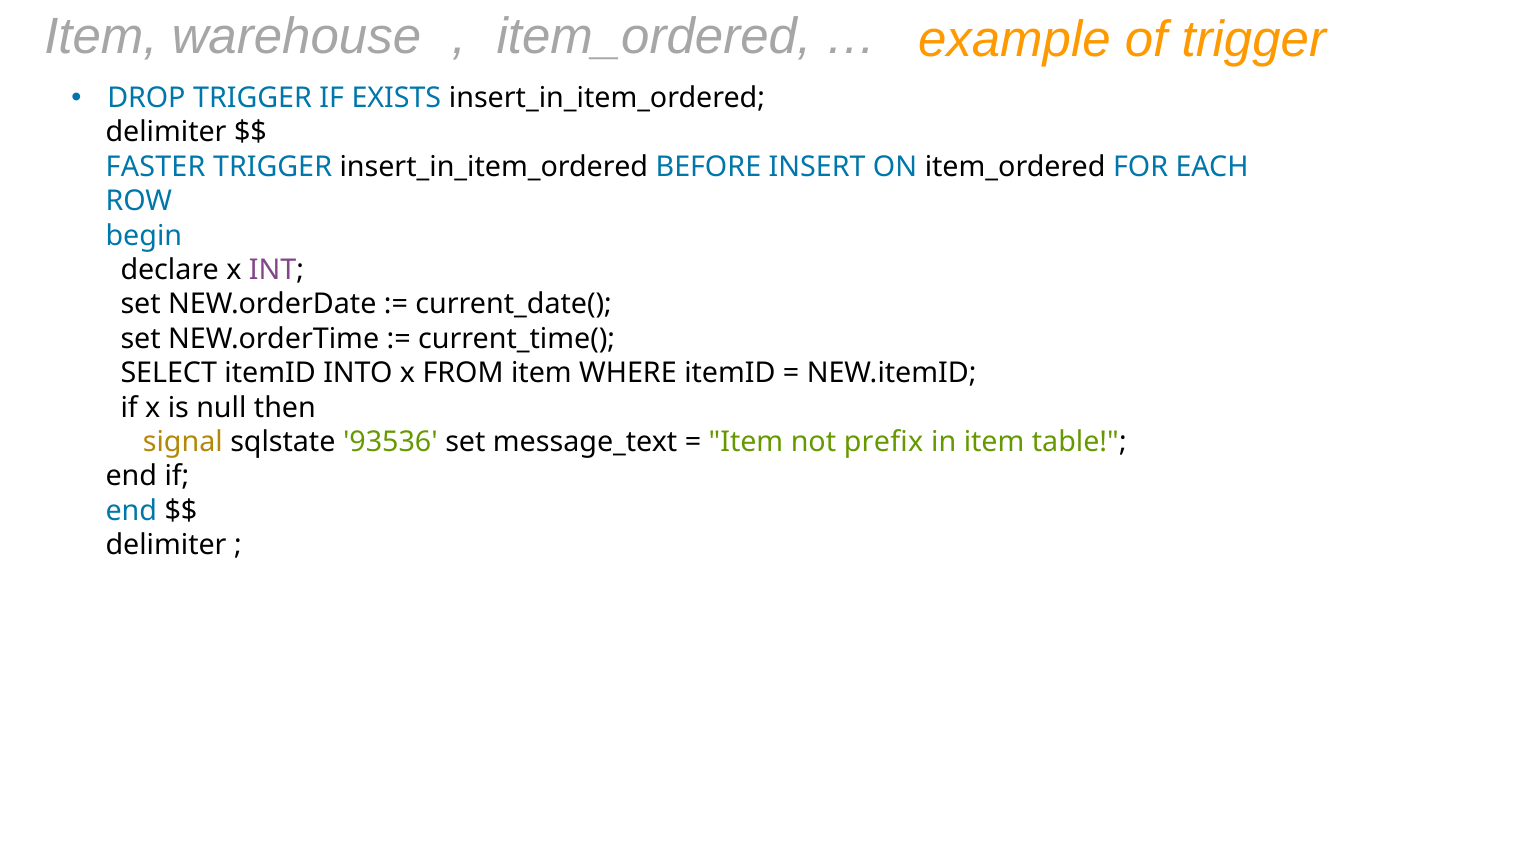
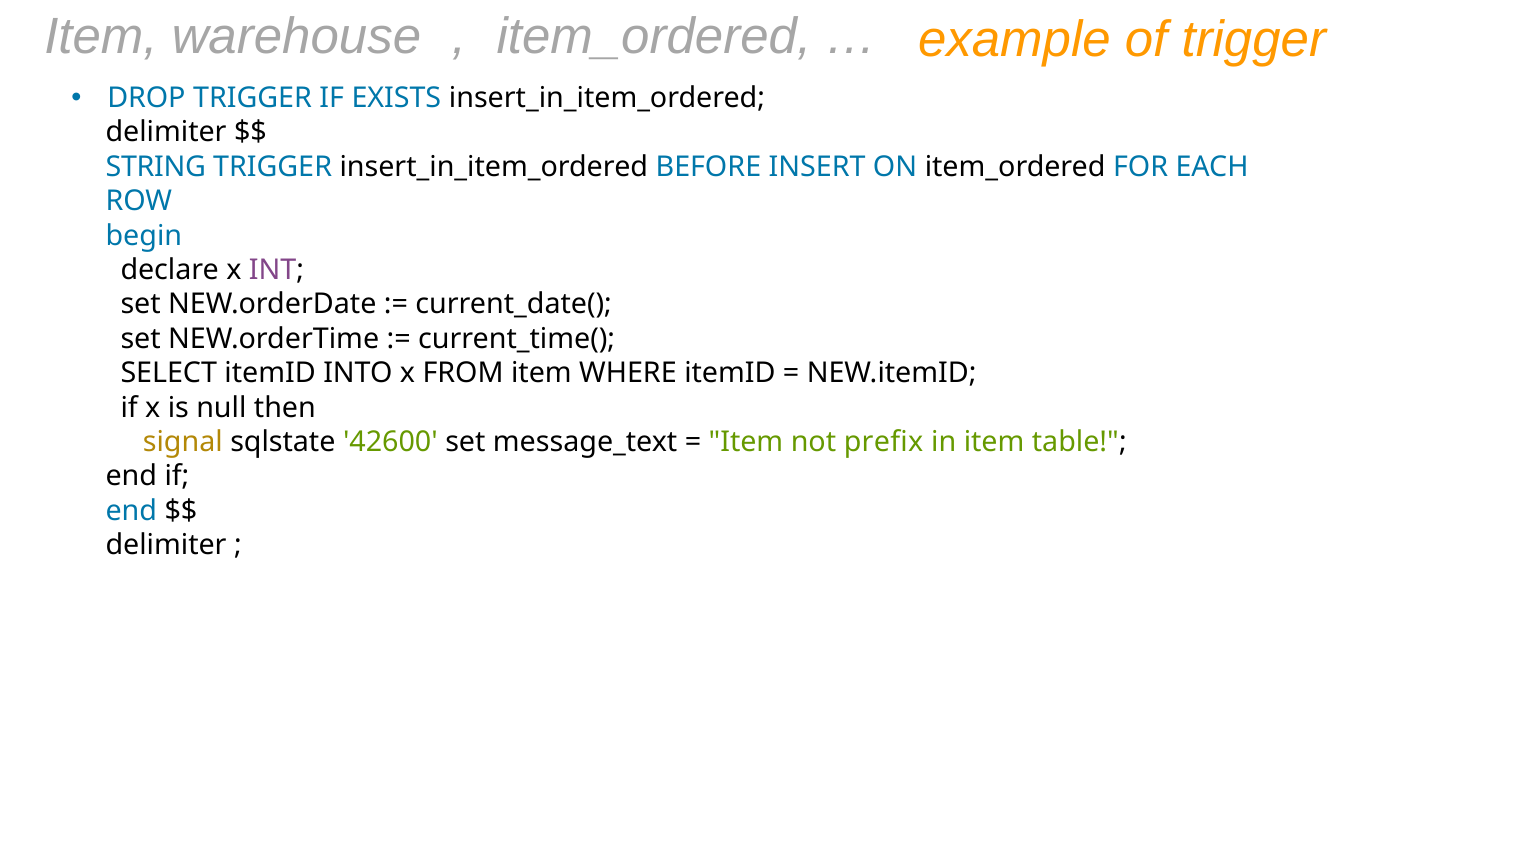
FASTER: FASTER -> STRING (156, 167)
93536: 93536 -> 42600 (390, 442)
